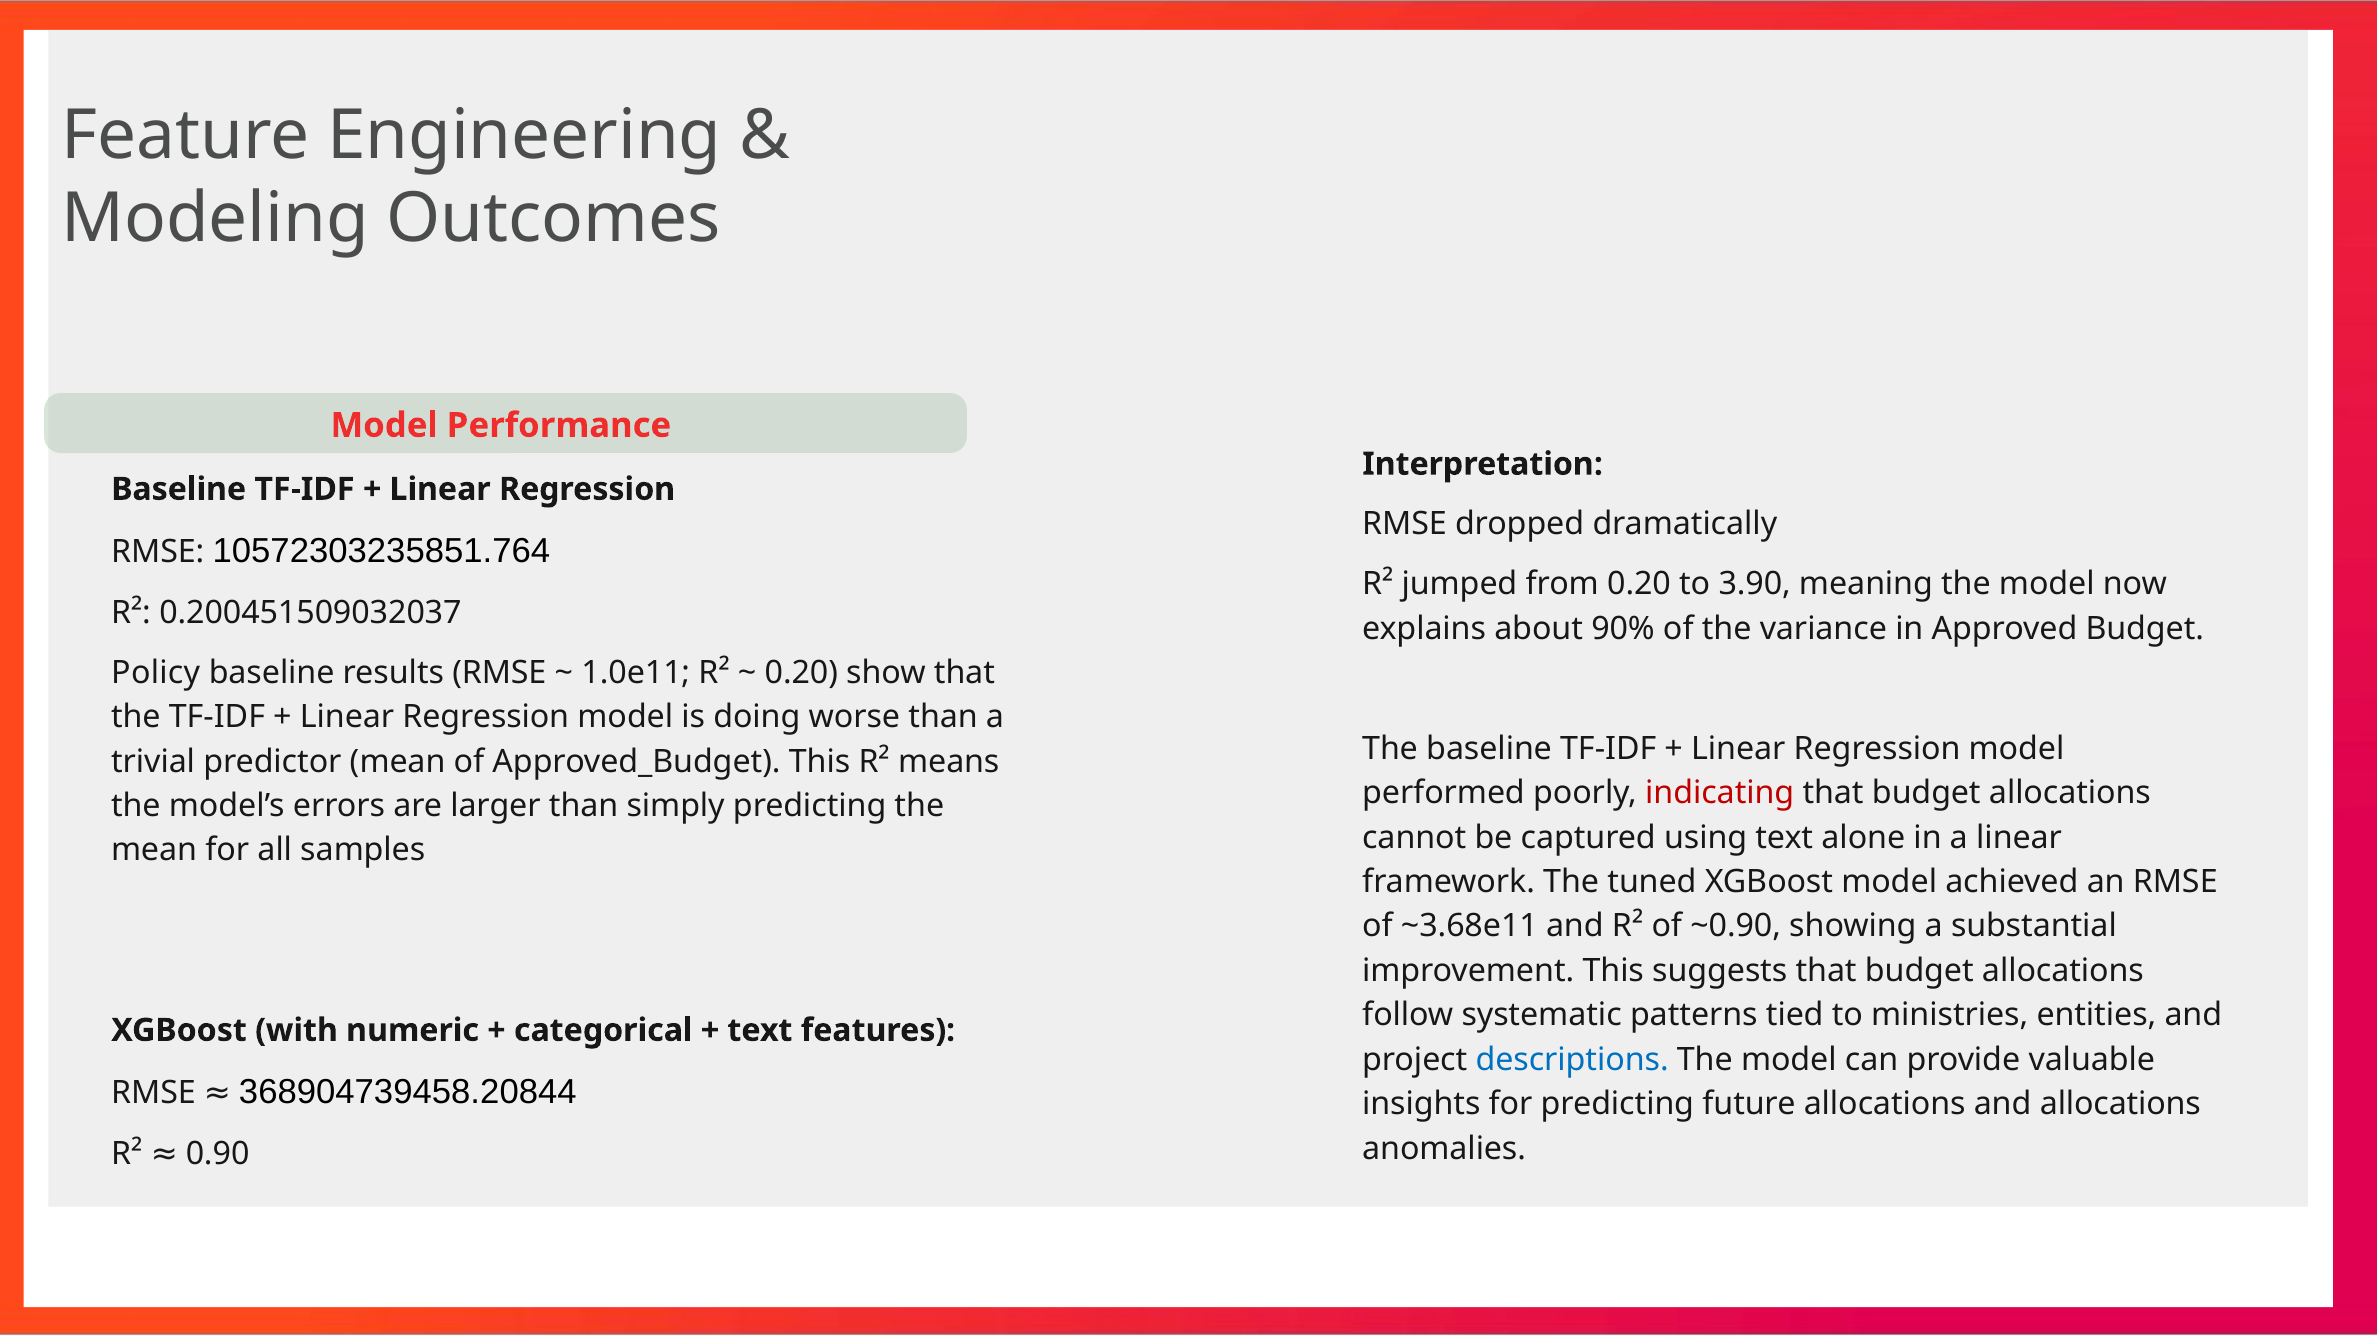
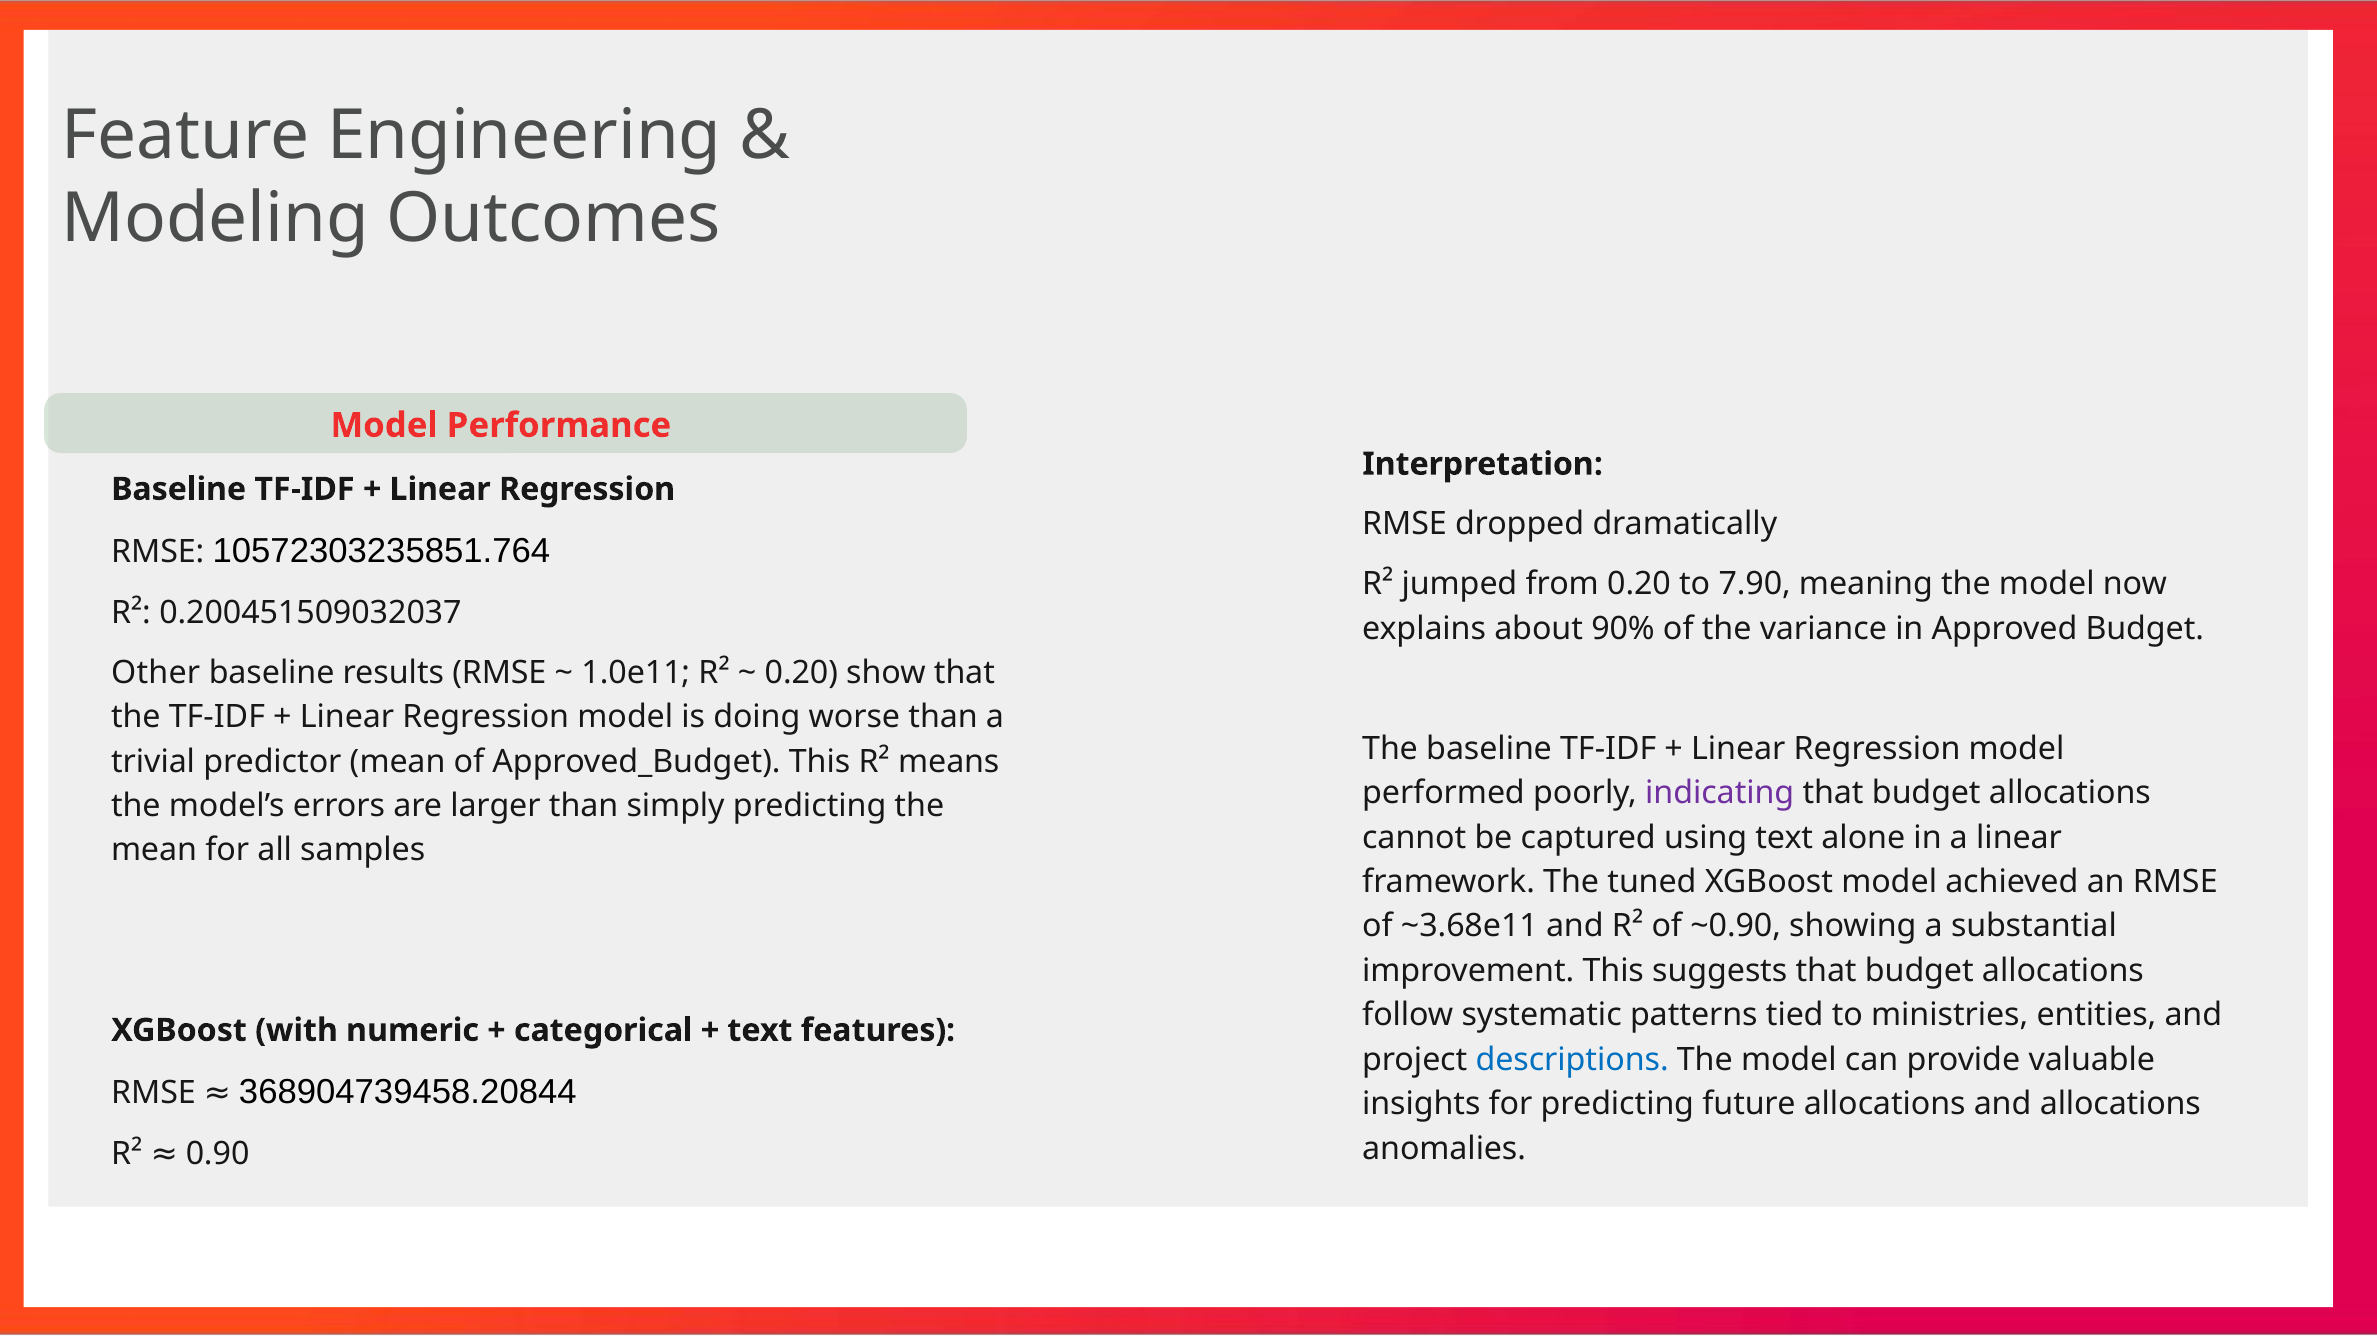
3.90: 3.90 -> 7.90 (1755, 584)
Policy: Policy -> Other (156, 673)
indicating colour: red -> purple (1720, 793)
